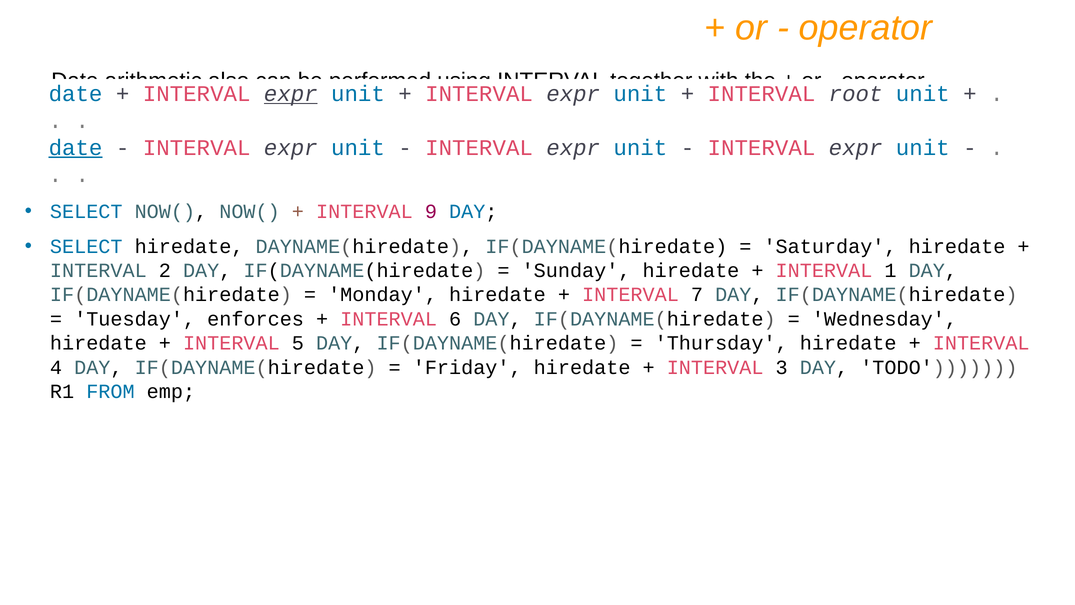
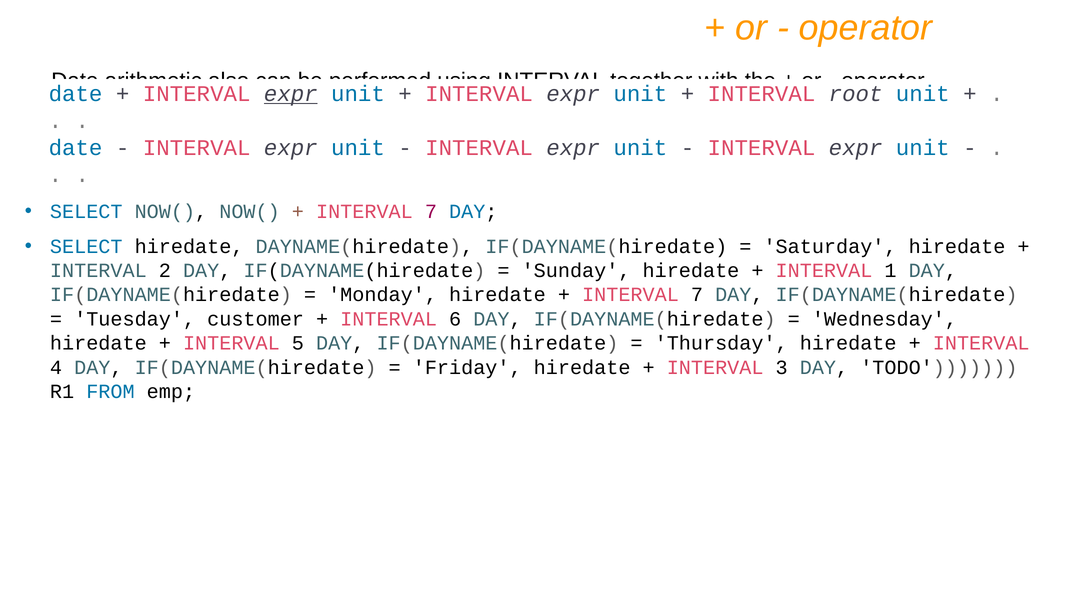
date underline: present -> none (76, 148)
9: 9 -> 7 (431, 211)
enforces: enforces -> customer (256, 319)
